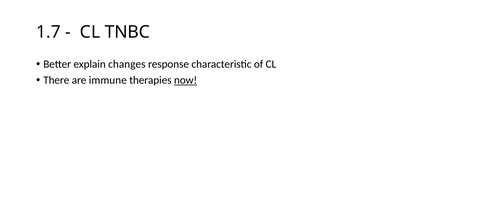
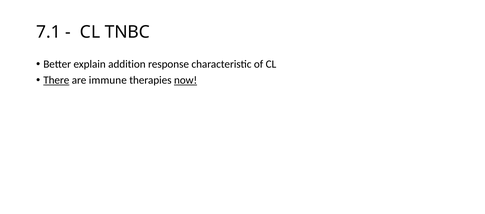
1.7: 1.7 -> 7.1 (49, 32)
changes: changes -> addition (127, 64)
There underline: none -> present (56, 80)
